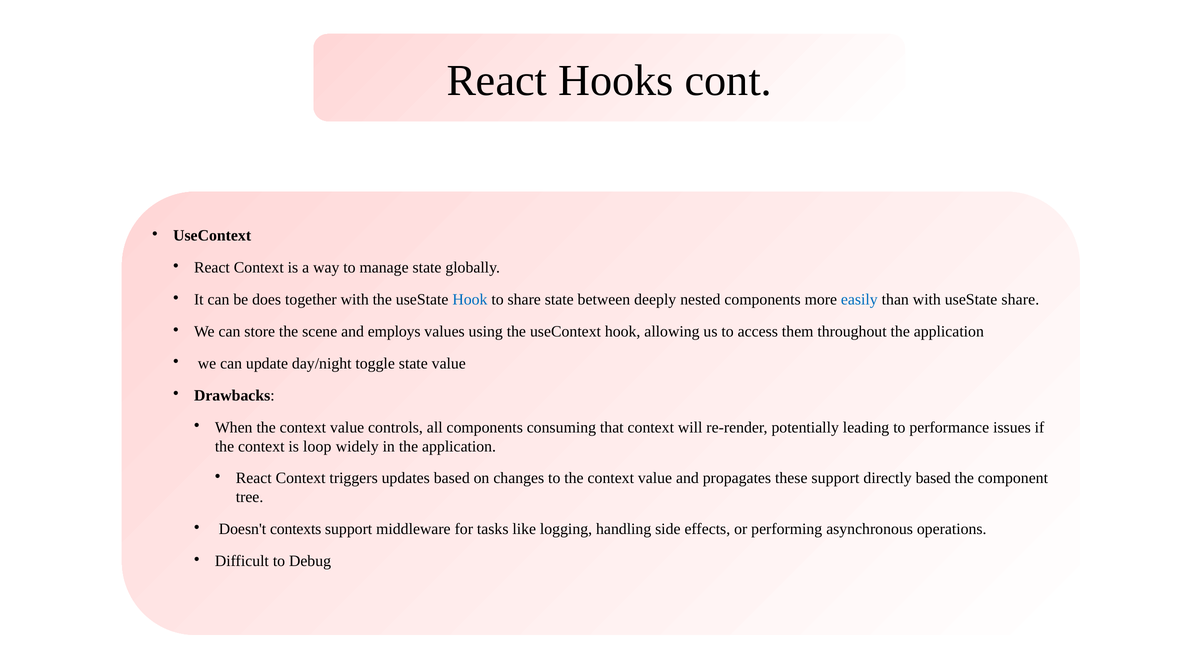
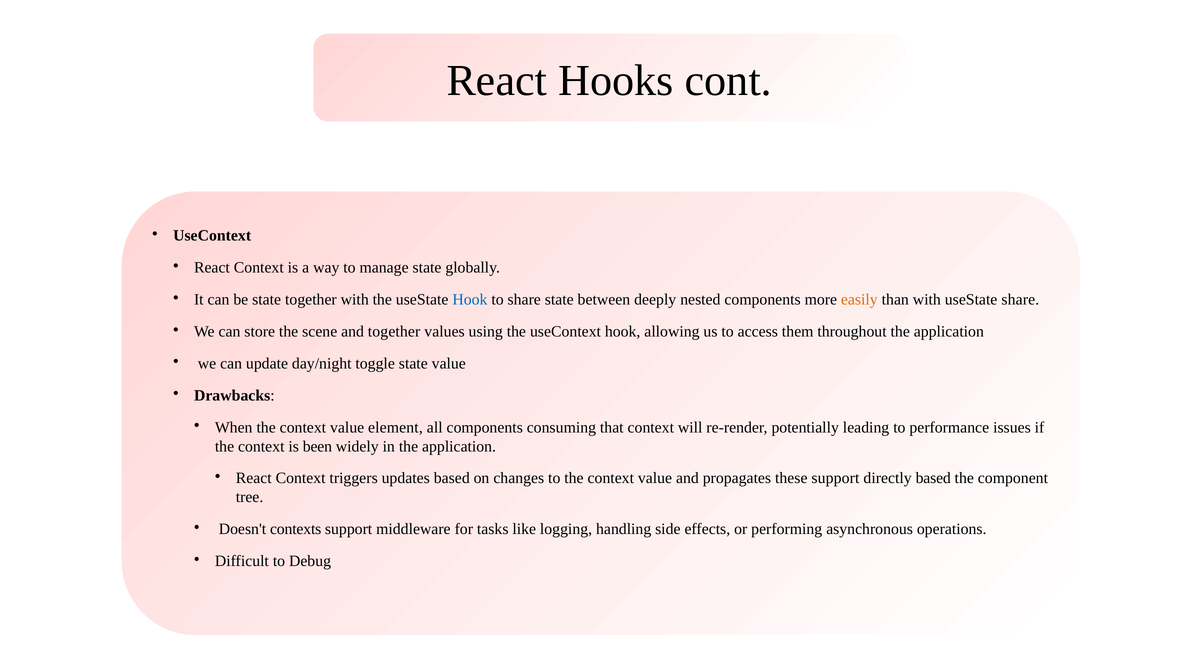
be does: does -> state (267, 300)
easily colour: blue -> orange (859, 300)
and employs: employs -> together (394, 331)
controls: controls -> element (395, 427)
loop: loop -> been (317, 446)
